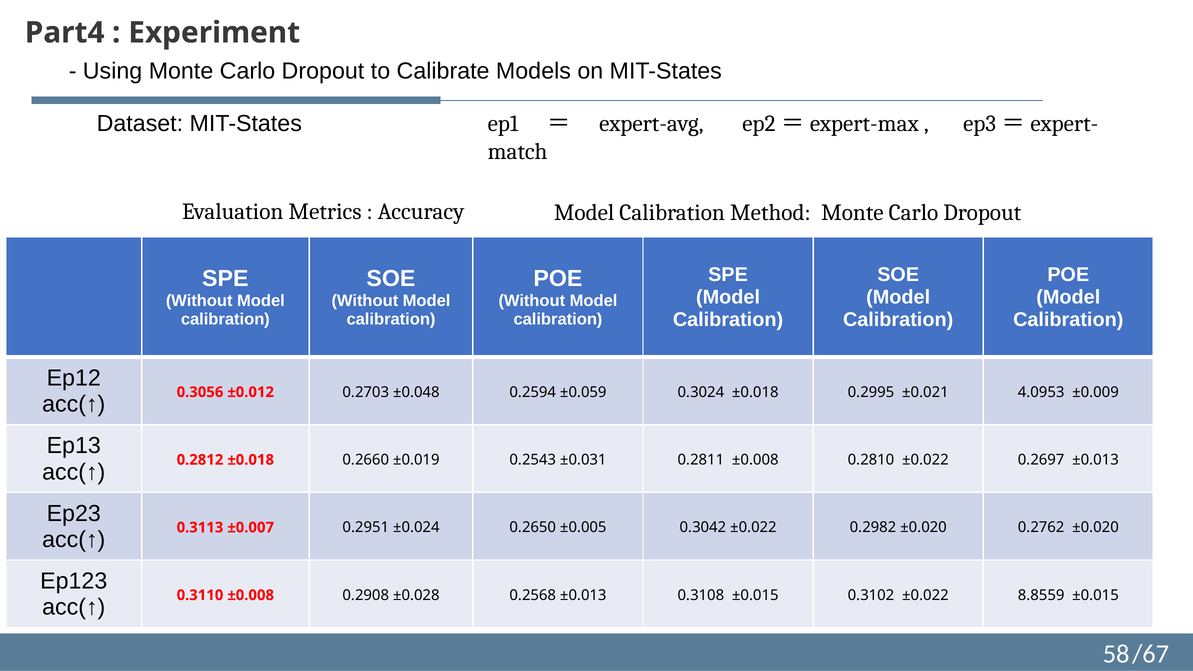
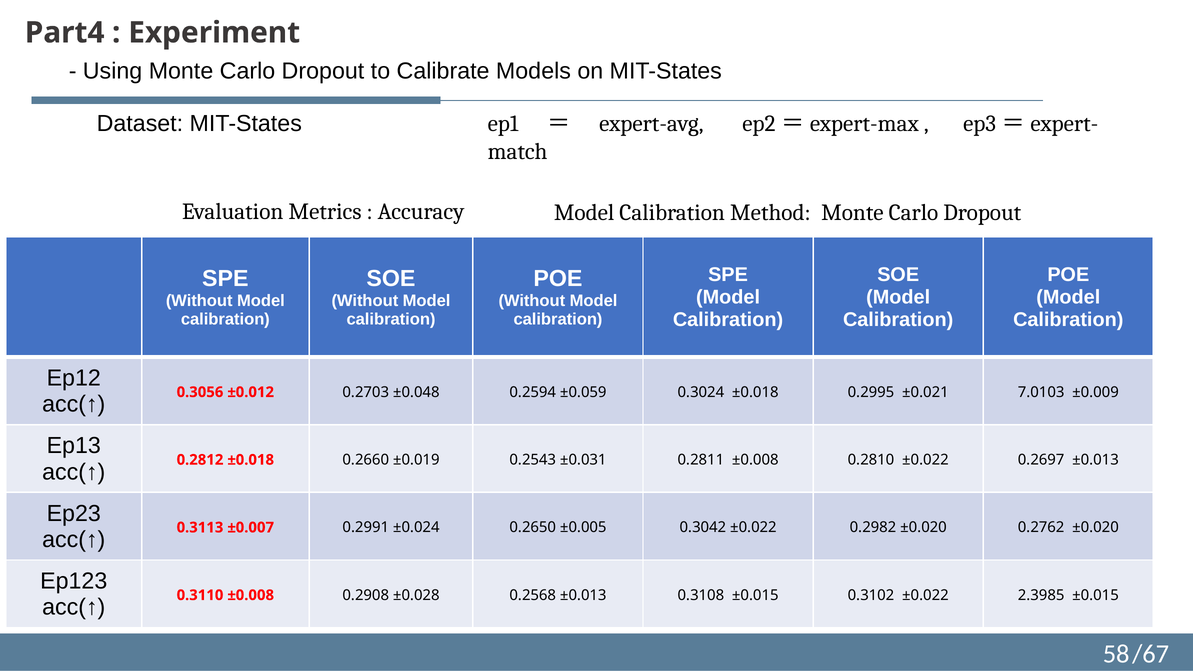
4.0953: 4.0953 -> 7.0103 (1041, 392)
0.2951: 0.2951 -> 0.2991 (366, 528)
8.8559: 8.8559 -> 2.3985 (1041, 595)
